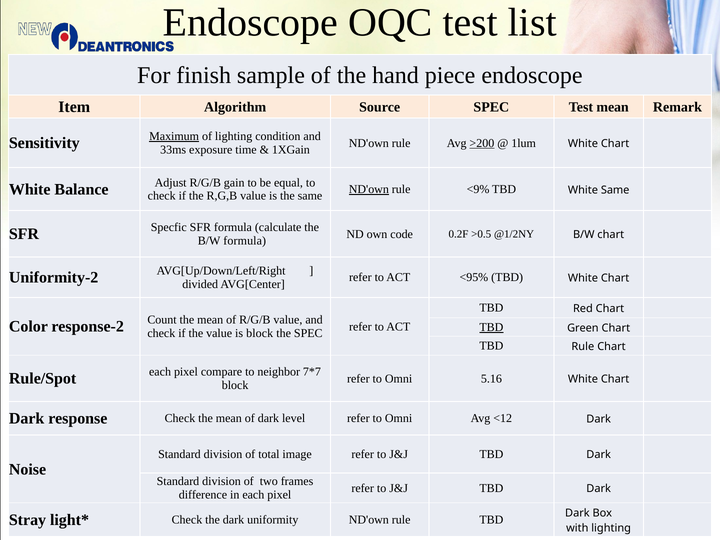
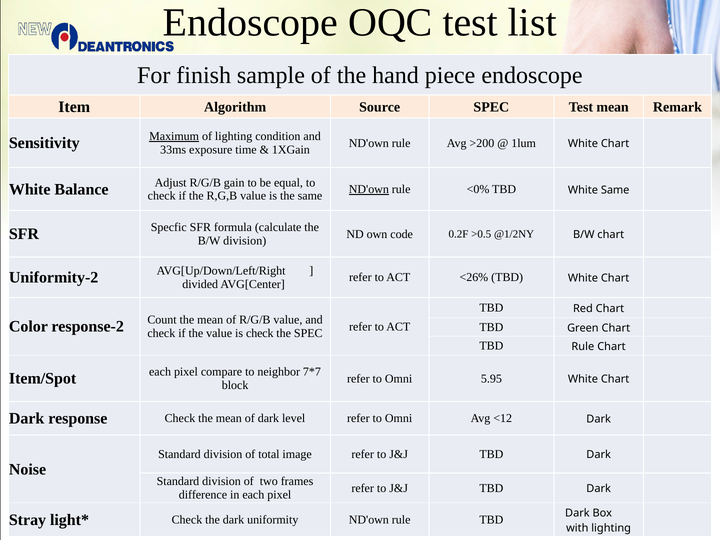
>200 underline: present -> none (482, 143)
<9%: <9% -> <0% (478, 189)
B/W formula: formula -> division (245, 241)
<95%: <95% -> <26% (474, 277)
TBD underline: present -> none (491, 327)
is block: block -> check (260, 333)
Rule/Spot: Rule/Spot -> Item/Spot (43, 379)
5.16: 5.16 -> 5.95 (491, 379)
